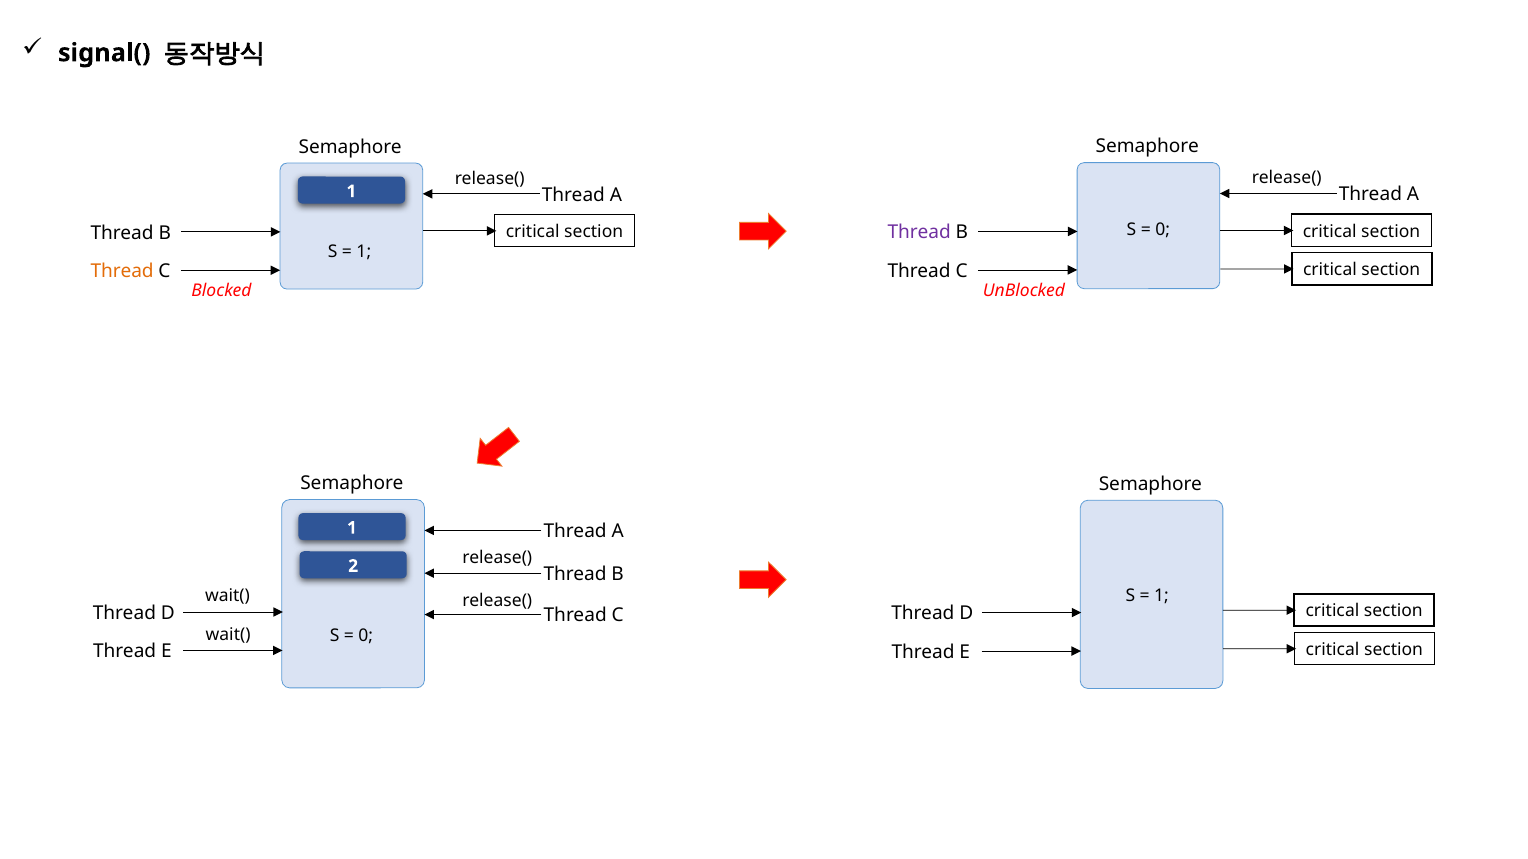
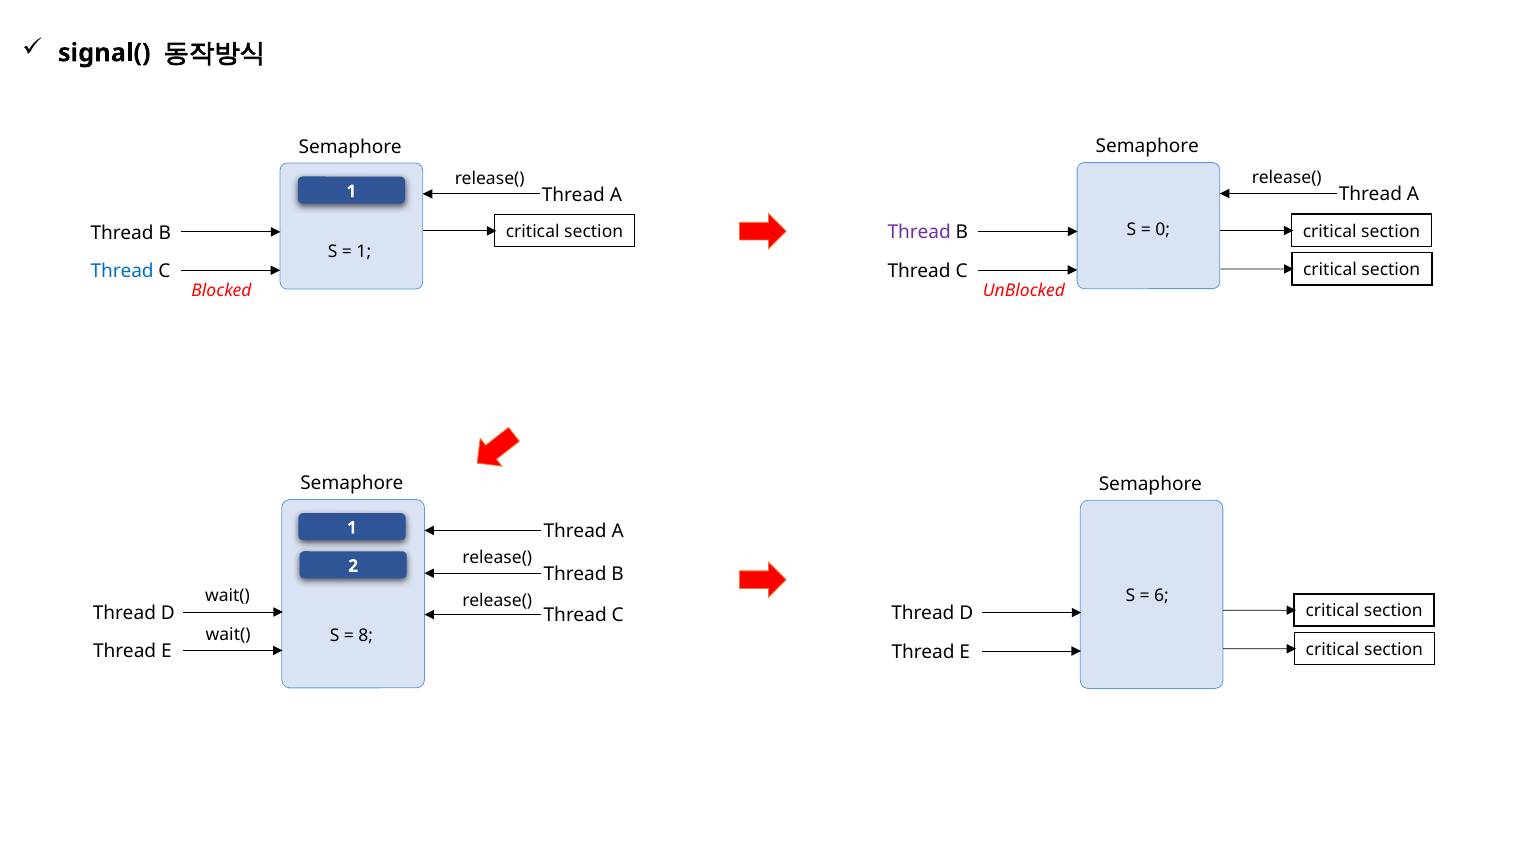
Thread colour: orange -> blue (122, 271)
1: 1 -> 6 (1161, 596)
0: 0 -> 8 (366, 636)
